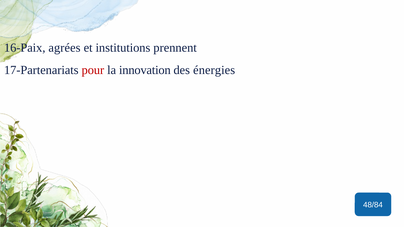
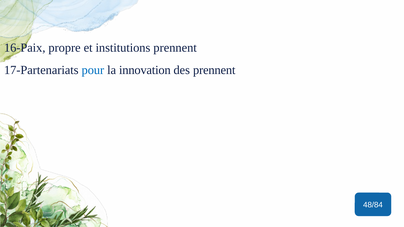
agrées: agrées -> propre (65, 48)
pour colour: red -> blue (93, 70)
des énergies: énergies -> prennent (214, 70)
